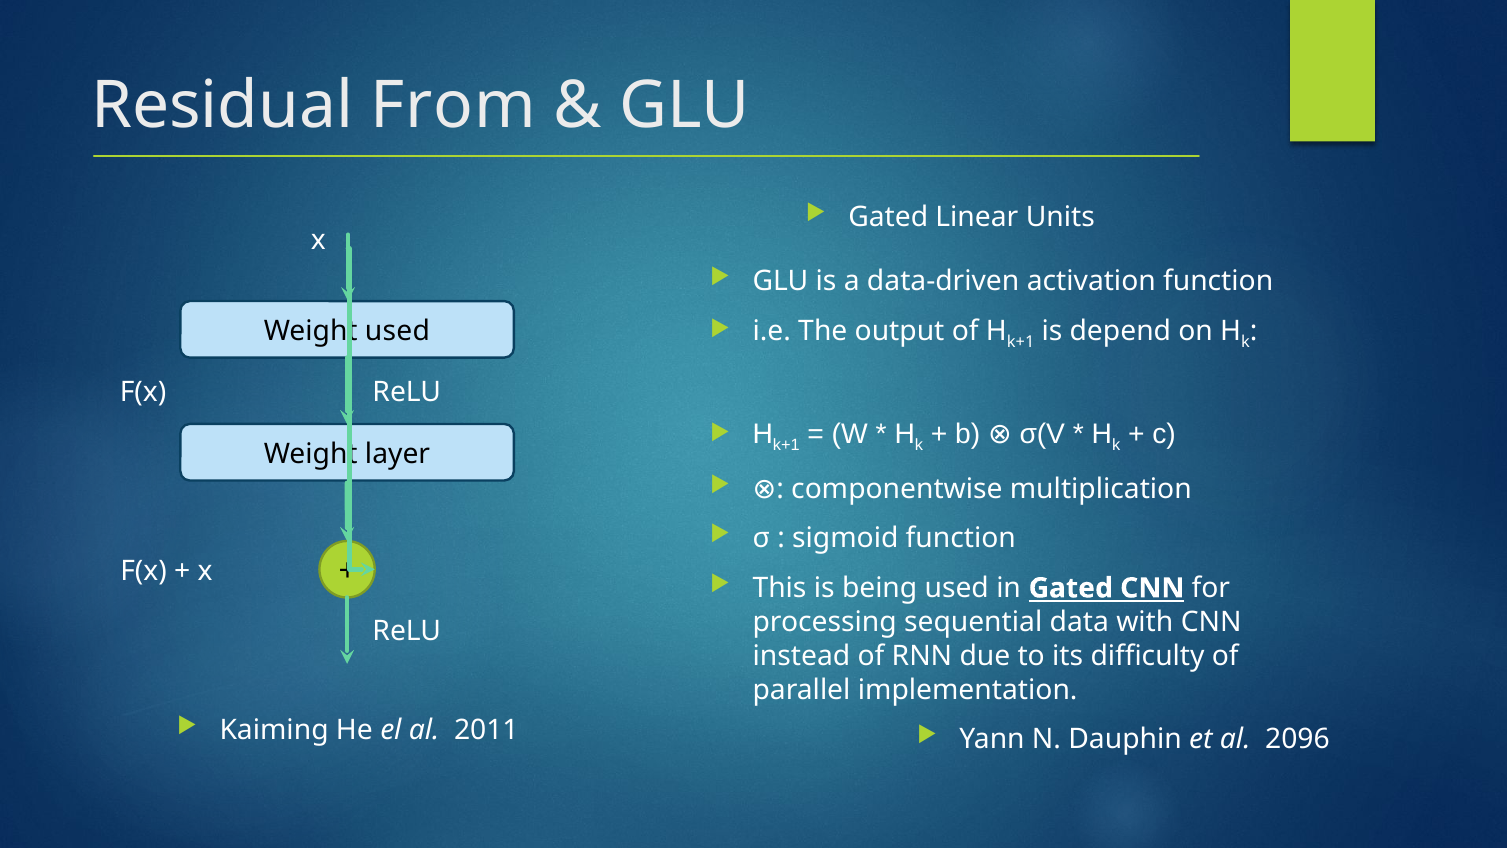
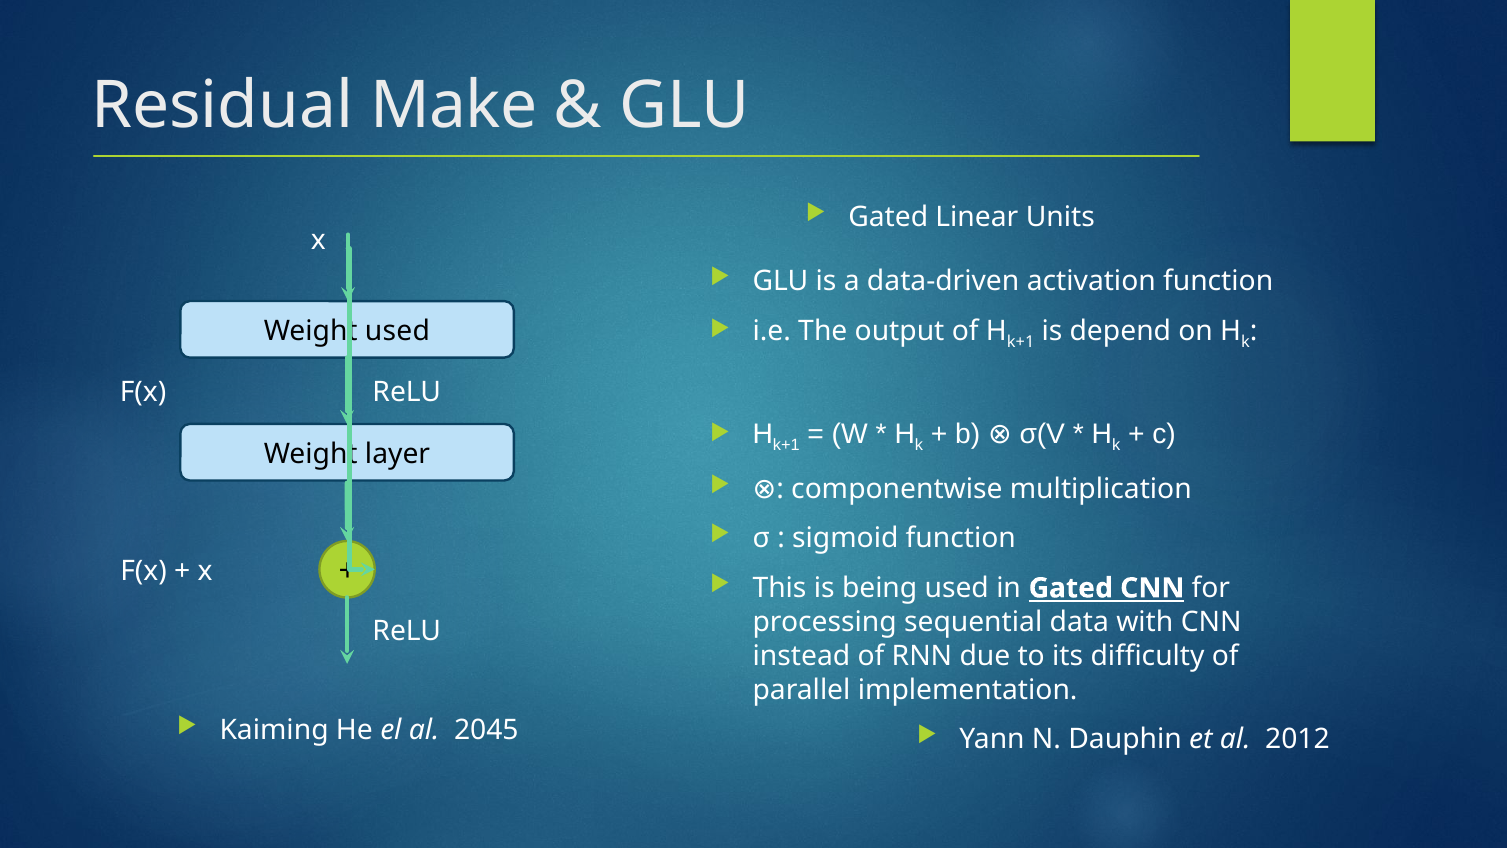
From: From -> Make (454, 106)
2011: 2011 -> 2045 (486, 730)
2096: 2096 -> 2012 (1297, 739)
